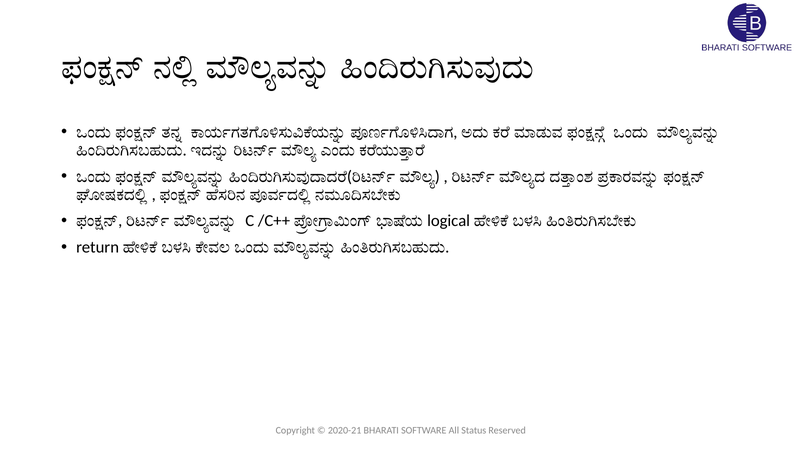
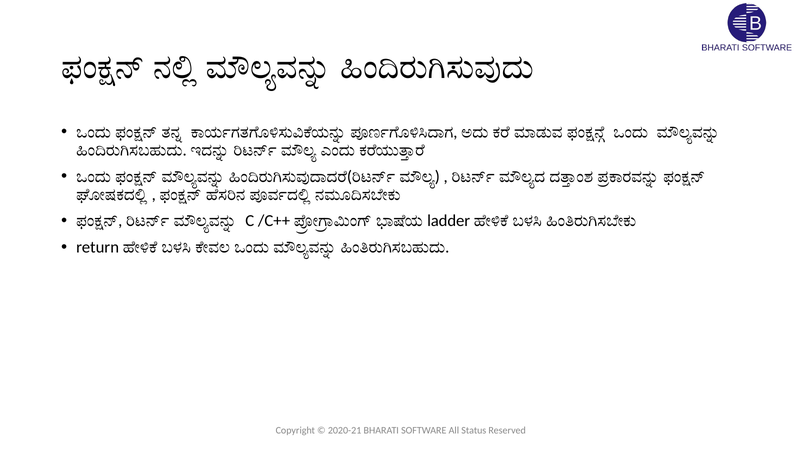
logical: logical -> ladder (449, 221)
